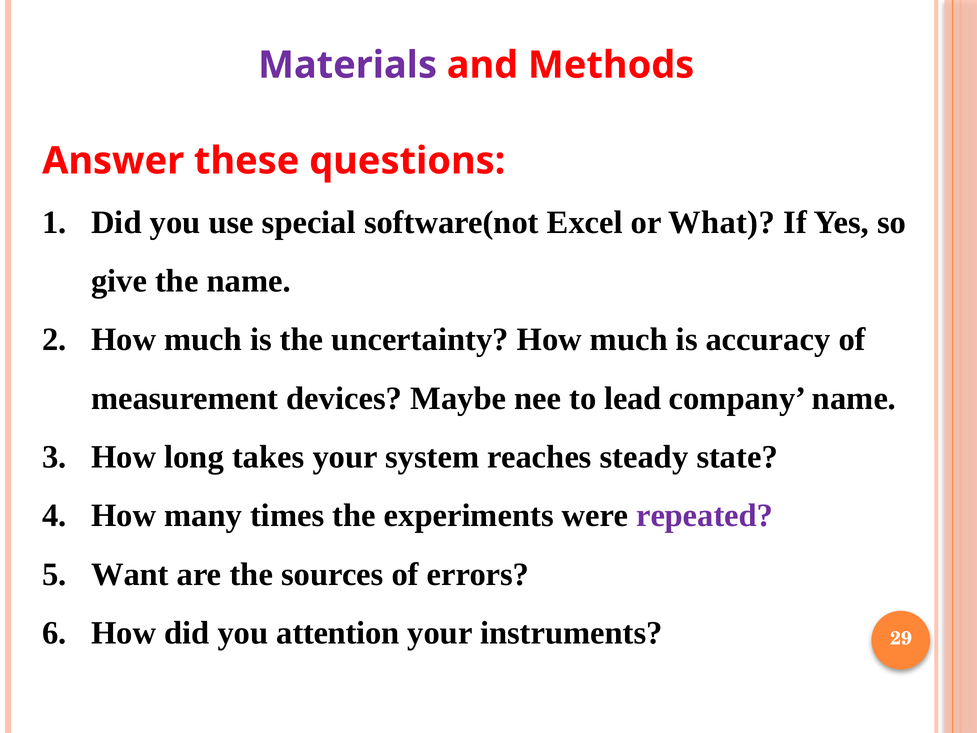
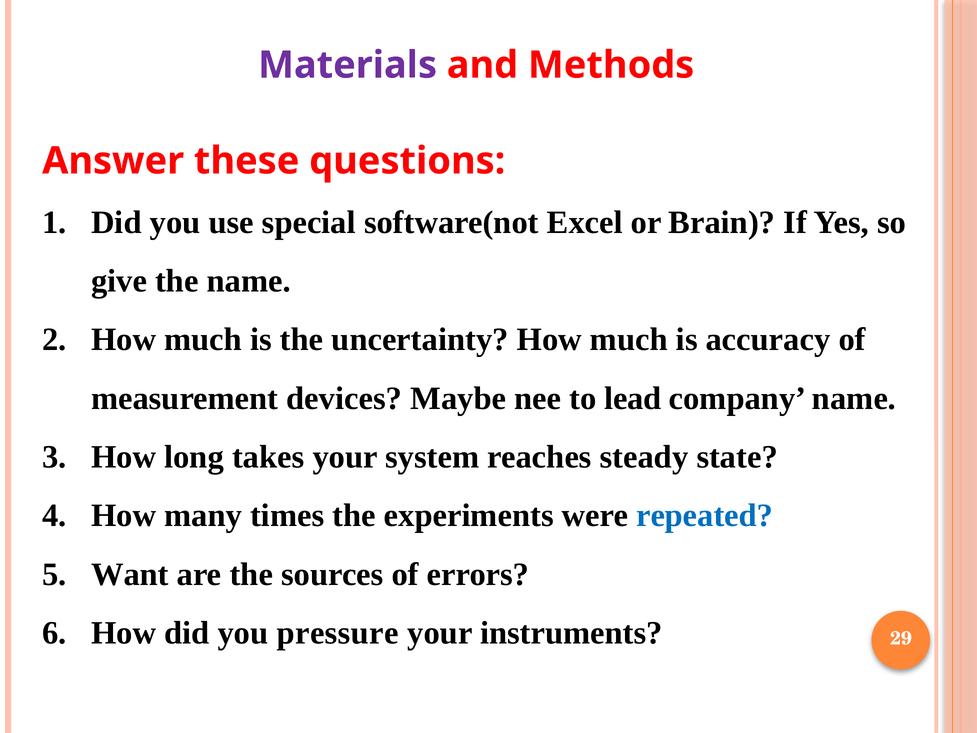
What: What -> Brain (722, 222)
repeated colour: purple -> blue (705, 515)
attention: attention -> pressure (338, 633)
